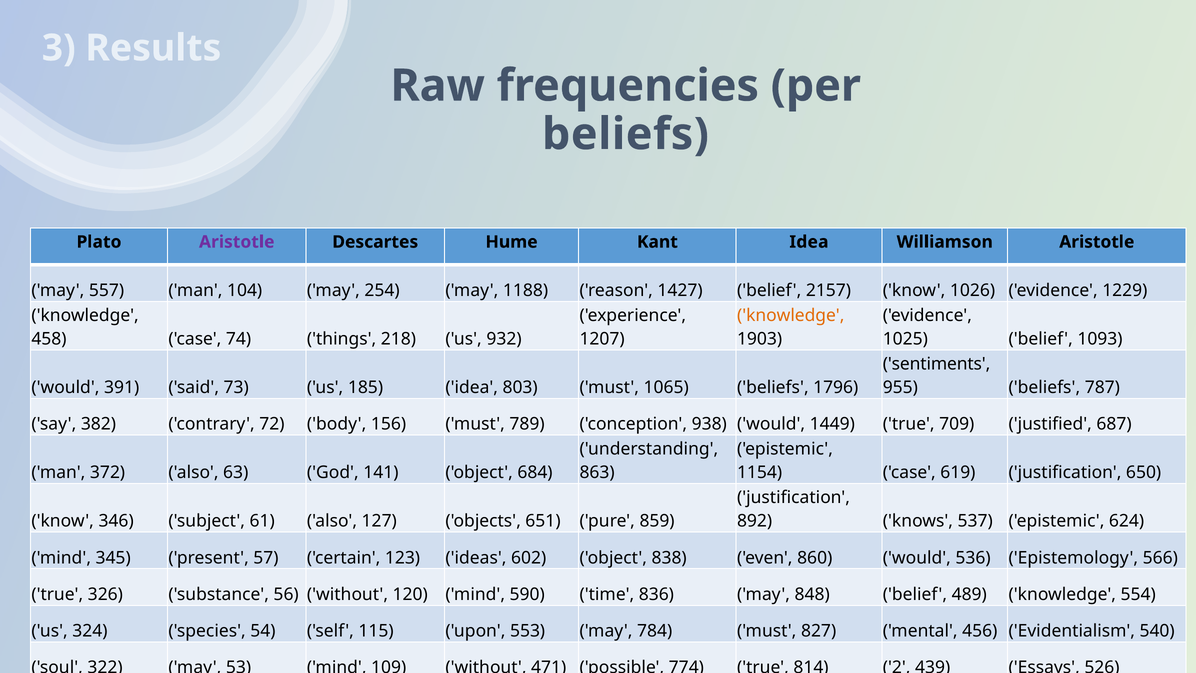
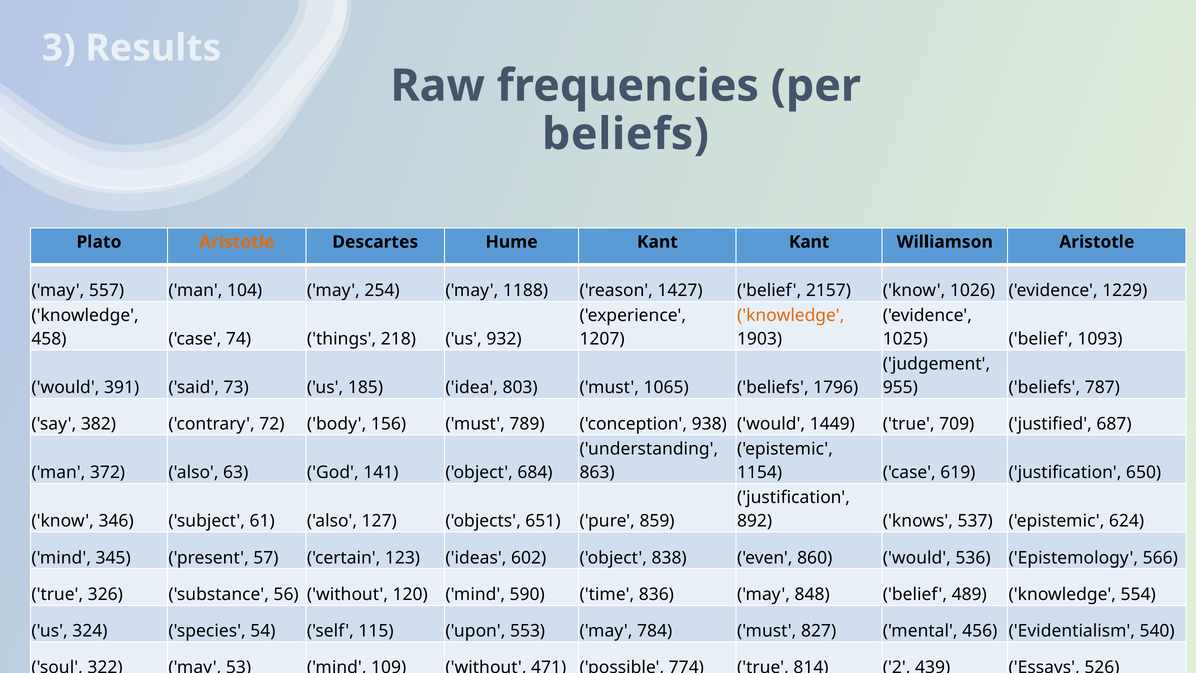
Aristotle colour: purple -> orange (237, 242)
Kant Idea: Idea -> Kant (809, 242)
sentiments: sentiments -> judgement (937, 364)
